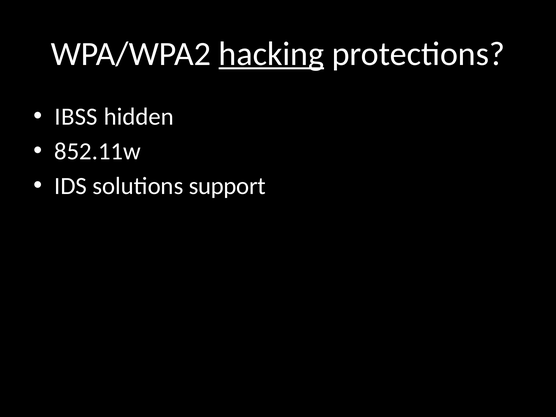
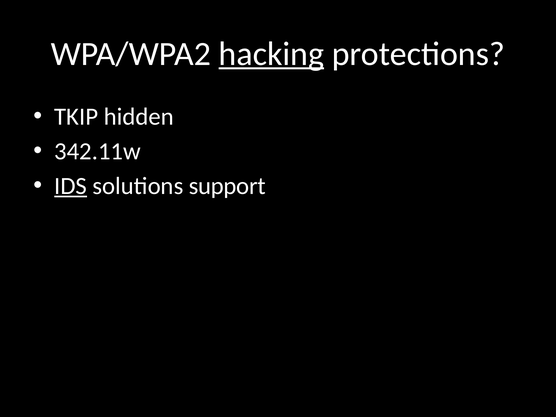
IBSS: IBSS -> TKIP (76, 117)
852.11w: 852.11w -> 342.11w (97, 151)
IDS underline: none -> present (71, 186)
